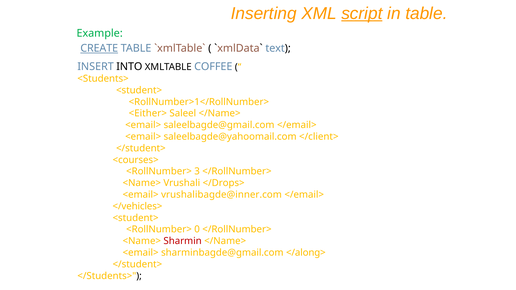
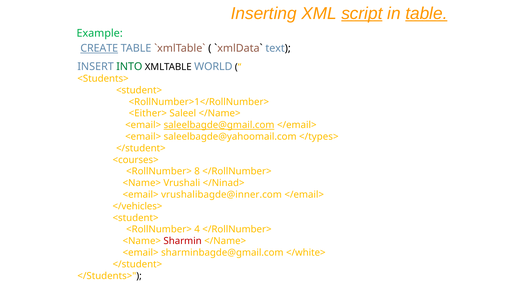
table underline: none -> present (426, 13)
INTO colour: black -> green (129, 67)
COFFEE: COFFEE -> WORLD (213, 67)
saleelbagde@gmail.com underline: none -> present (219, 125)
</client>: </client> -> </types> (319, 137)
3: 3 -> 8 (197, 172)
</Drops>: </Drops> -> </Ninad> (224, 183)
0: 0 -> 4 (197, 230)
</along>: </along> -> </white> (306, 253)
